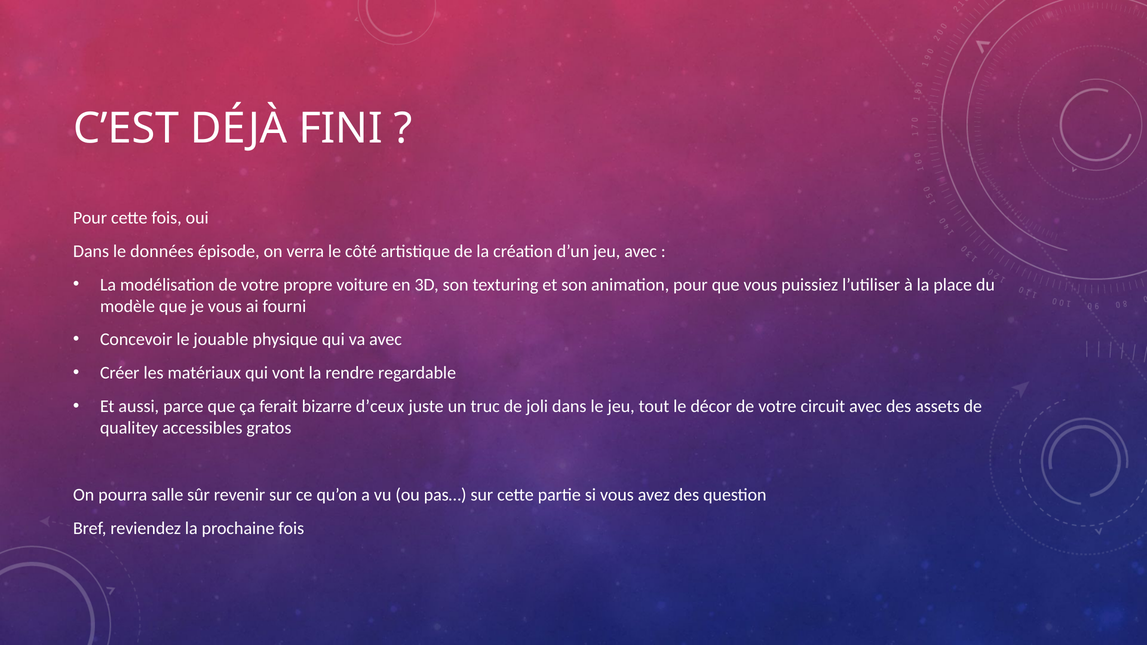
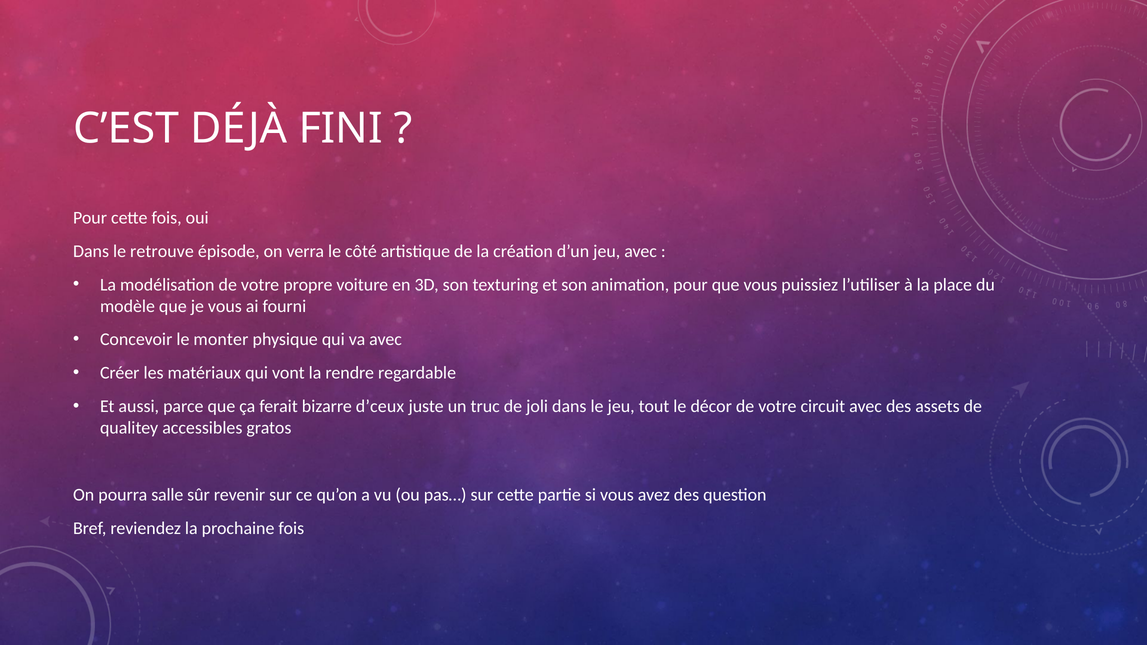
données: données -> retrouve (162, 251)
jouable: jouable -> monter (221, 340)
